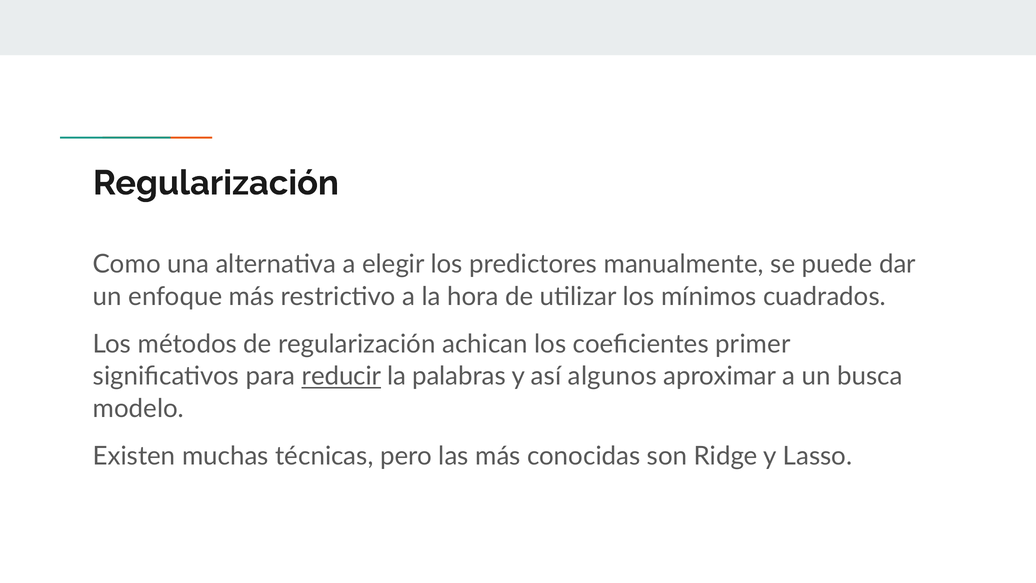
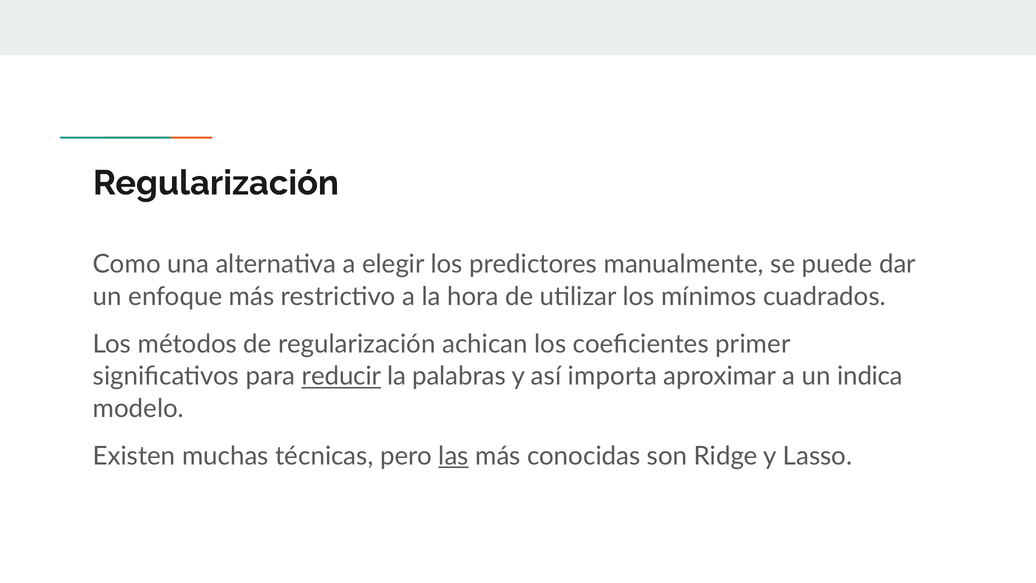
algunos: algunos -> importa (612, 376)
busca: busca -> indica (870, 376)
las underline: none -> present (453, 456)
